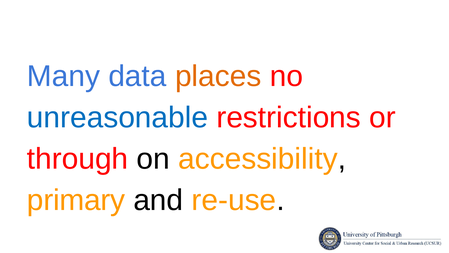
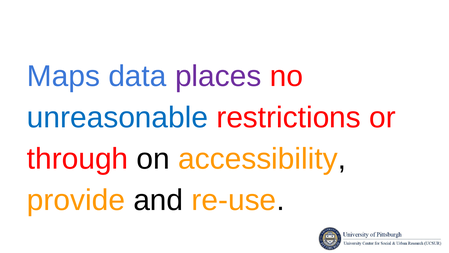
Many: Many -> Maps (64, 76)
places colour: orange -> purple (218, 76)
primary: primary -> provide (76, 200)
